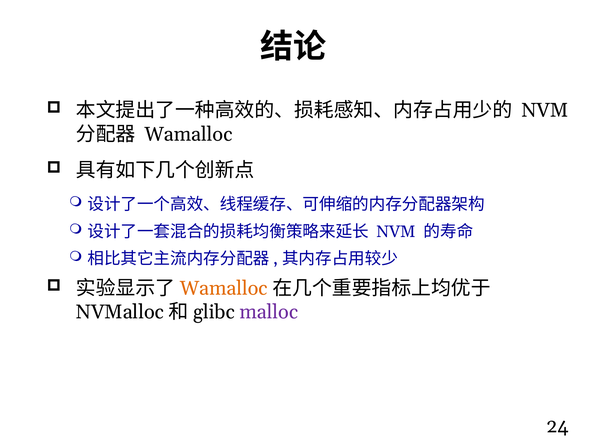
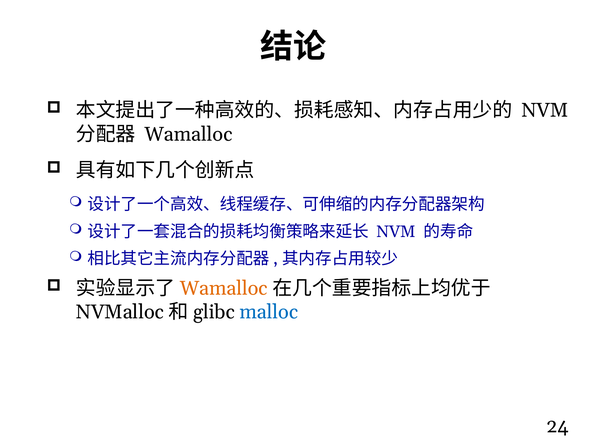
malloc colour: purple -> blue (269, 312)
